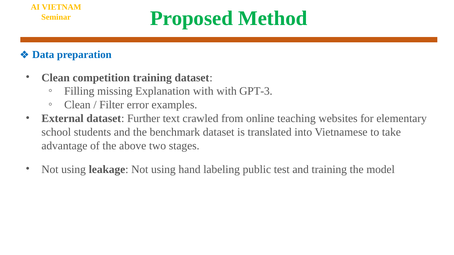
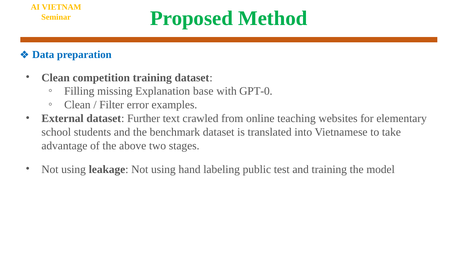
Explanation with: with -> base (203, 91)
GPT-3: GPT-3 -> GPT-0 (256, 91)
